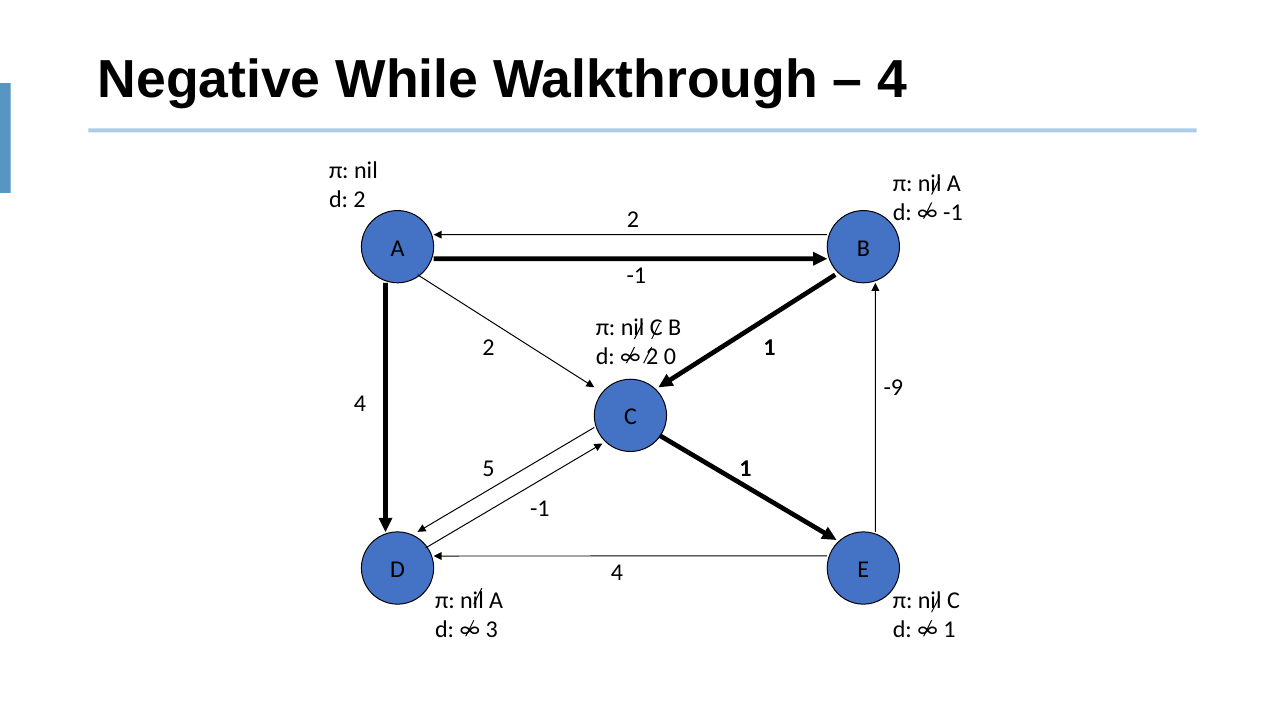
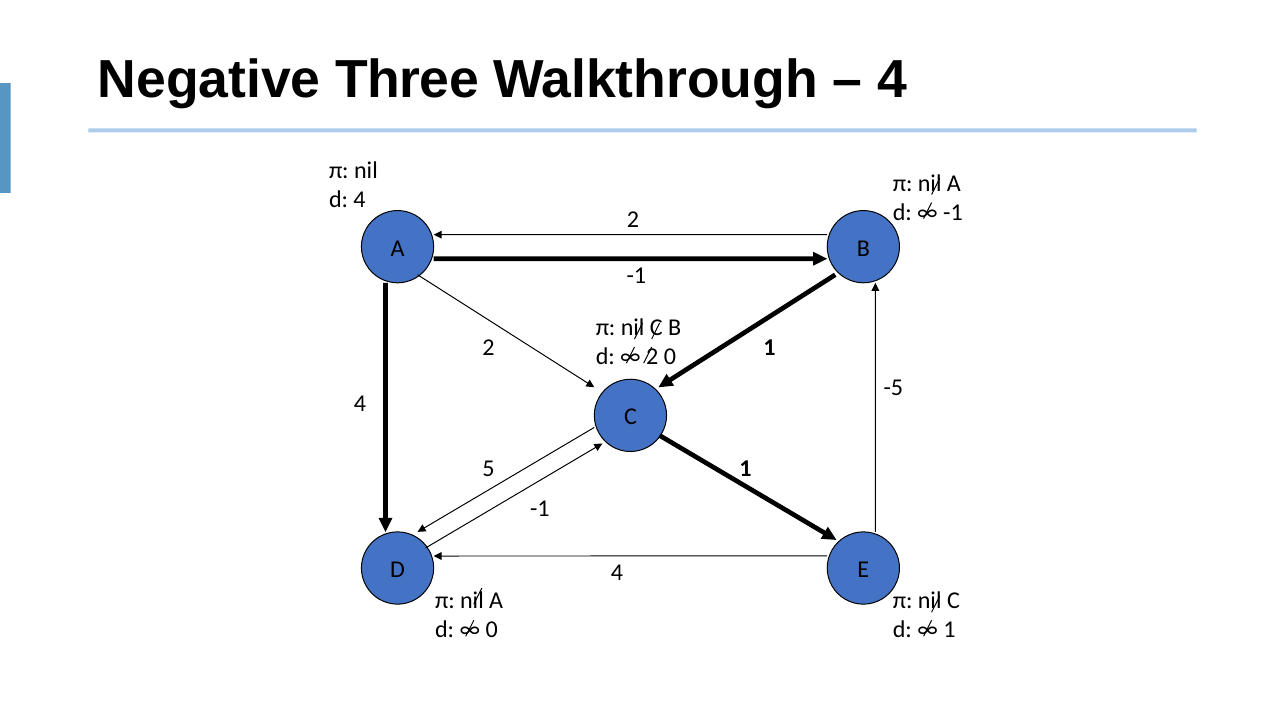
While: While -> Three (407, 80)
2: 2 -> 4 (360, 200)
-9: -9 -> -5 (893, 388)
3: 3 -> 0 (492, 630)
